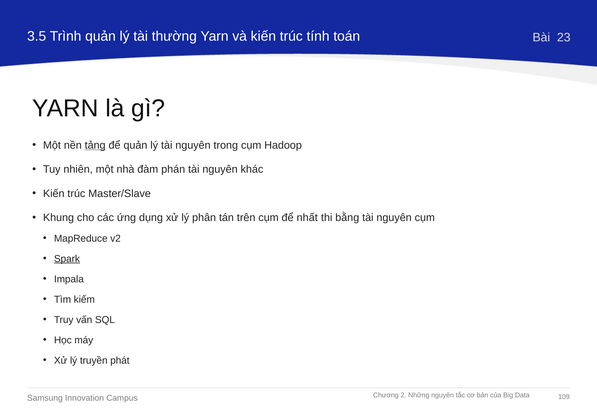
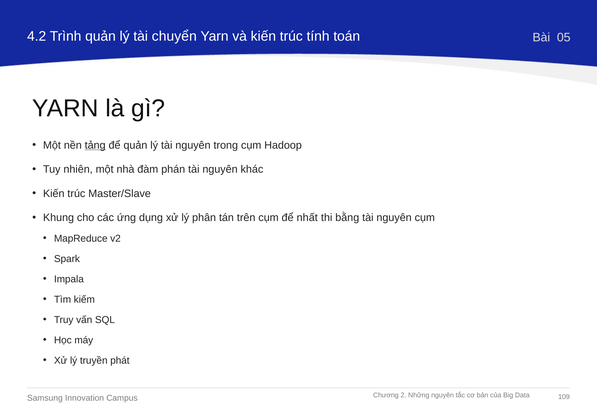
3.5: 3.5 -> 4.2 (37, 36)
thường: thường -> chuyển (174, 36)
23: 23 -> 05 (564, 37)
Spark underline: present -> none (67, 258)
